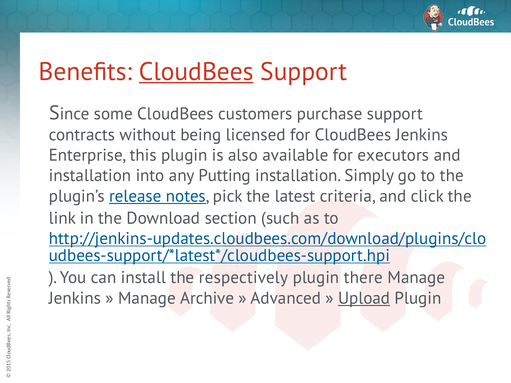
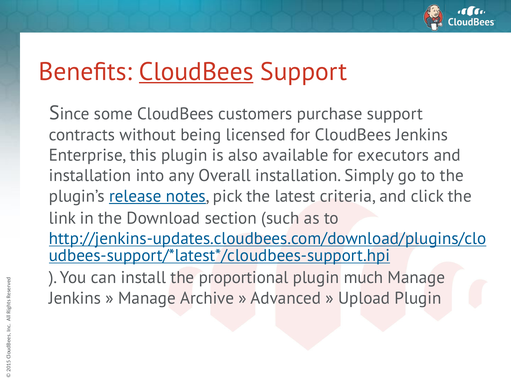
Putting: Putting -> Overall (225, 176)
respectively: respectively -> proportional (244, 278)
there: there -> much (363, 278)
Upload underline: present -> none (364, 298)
